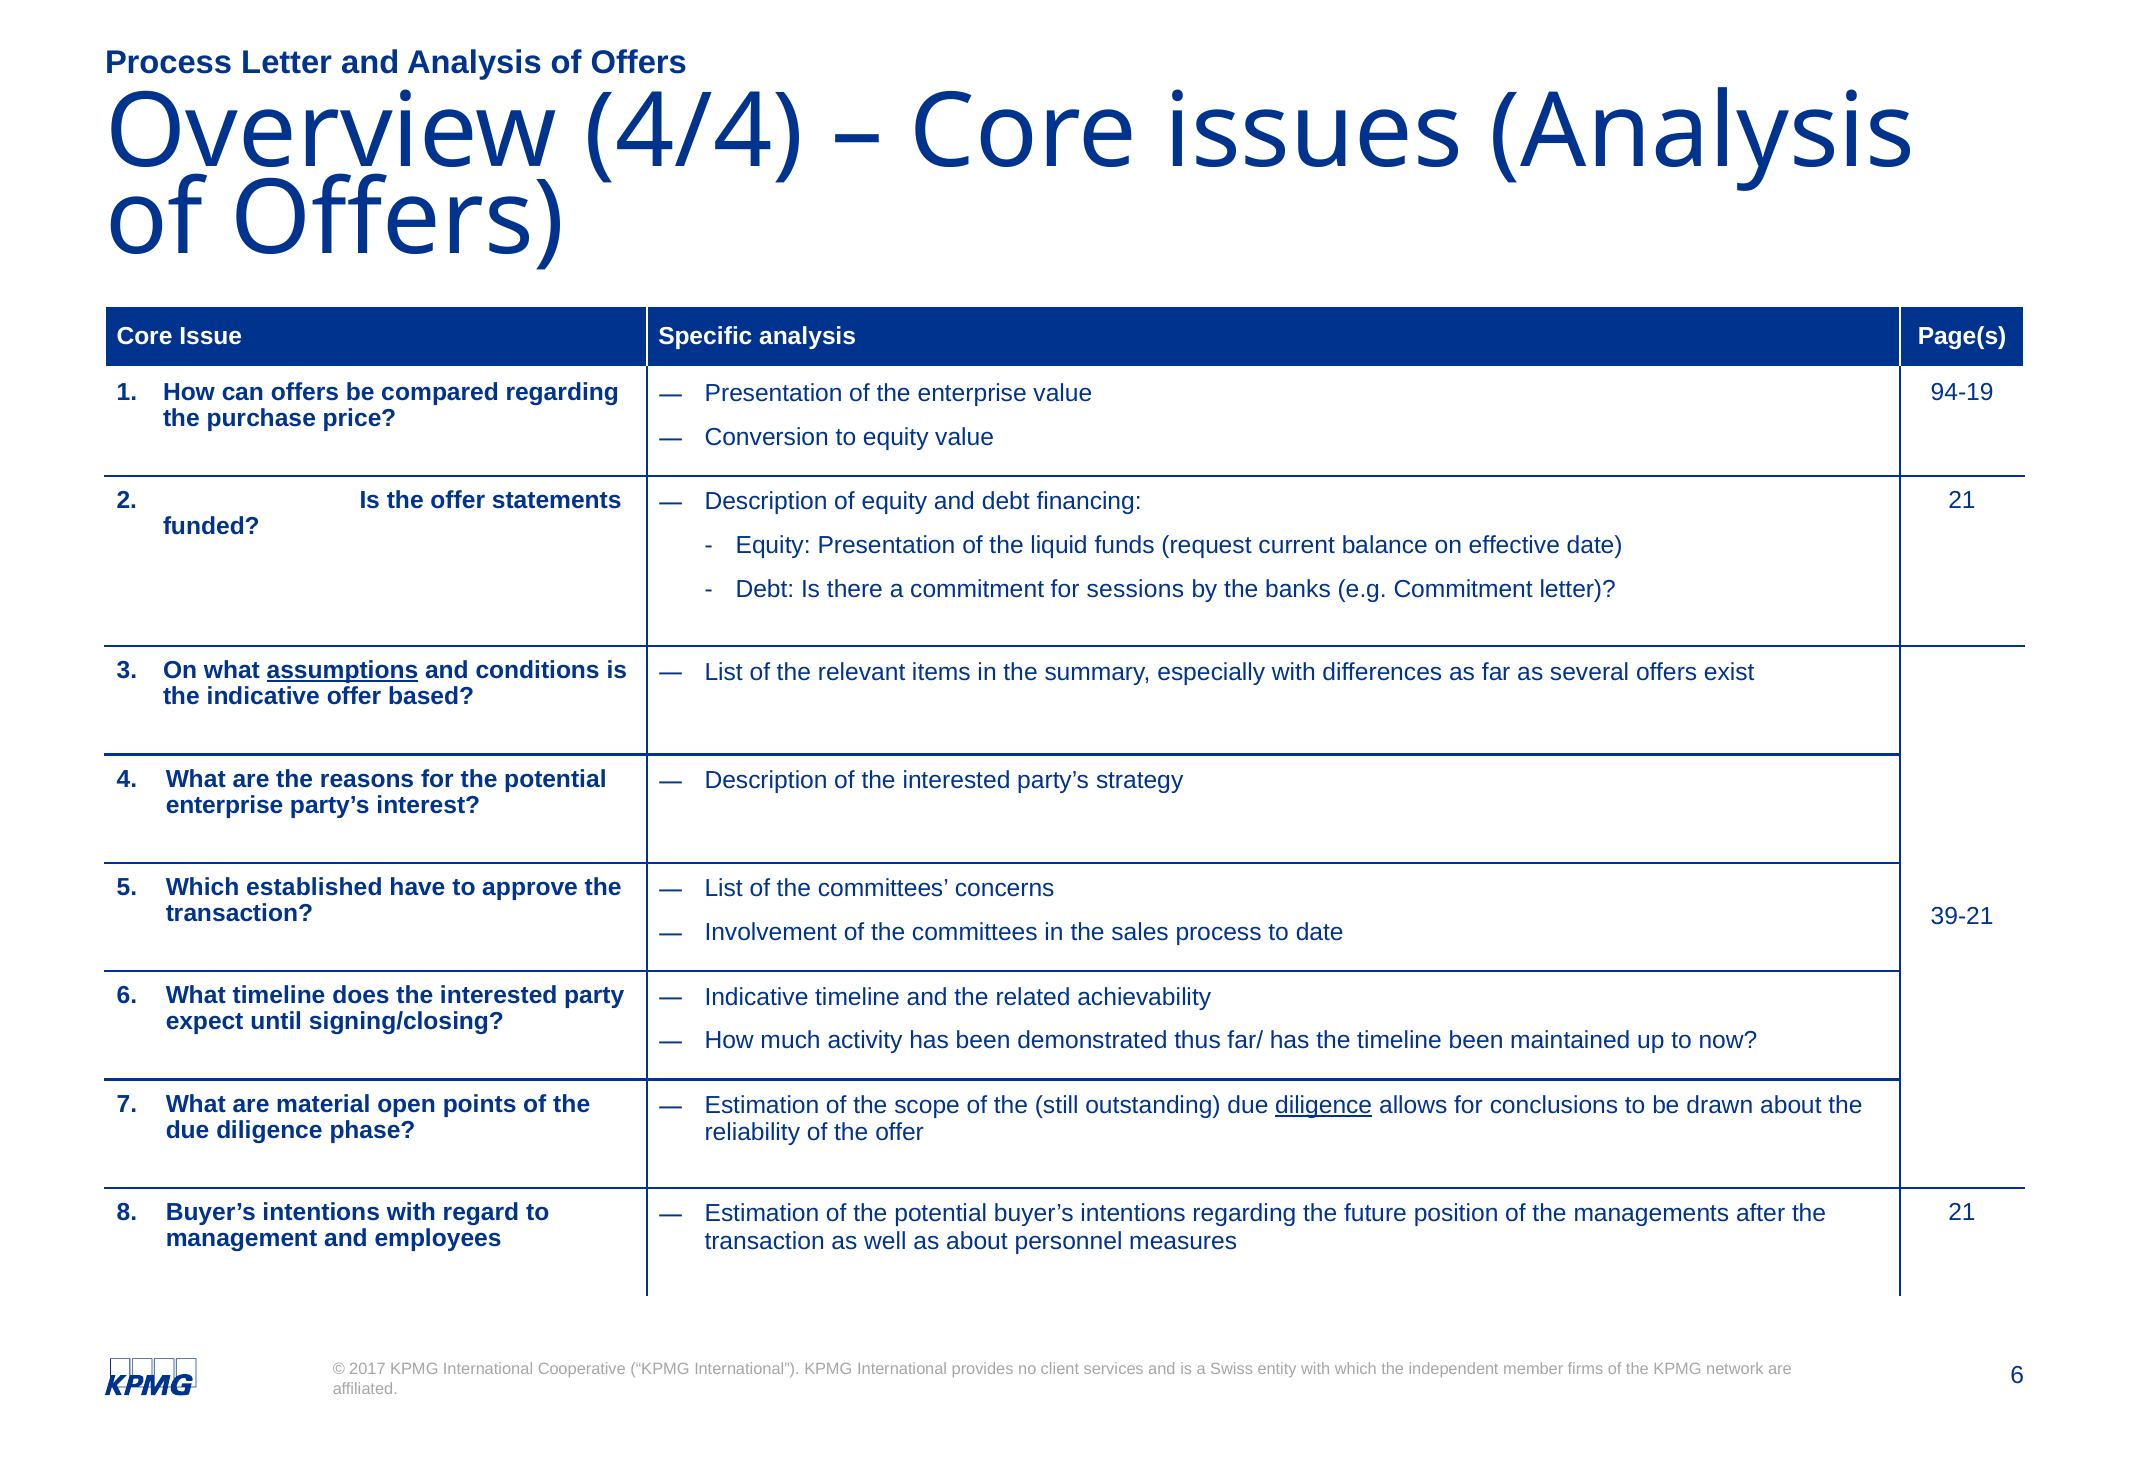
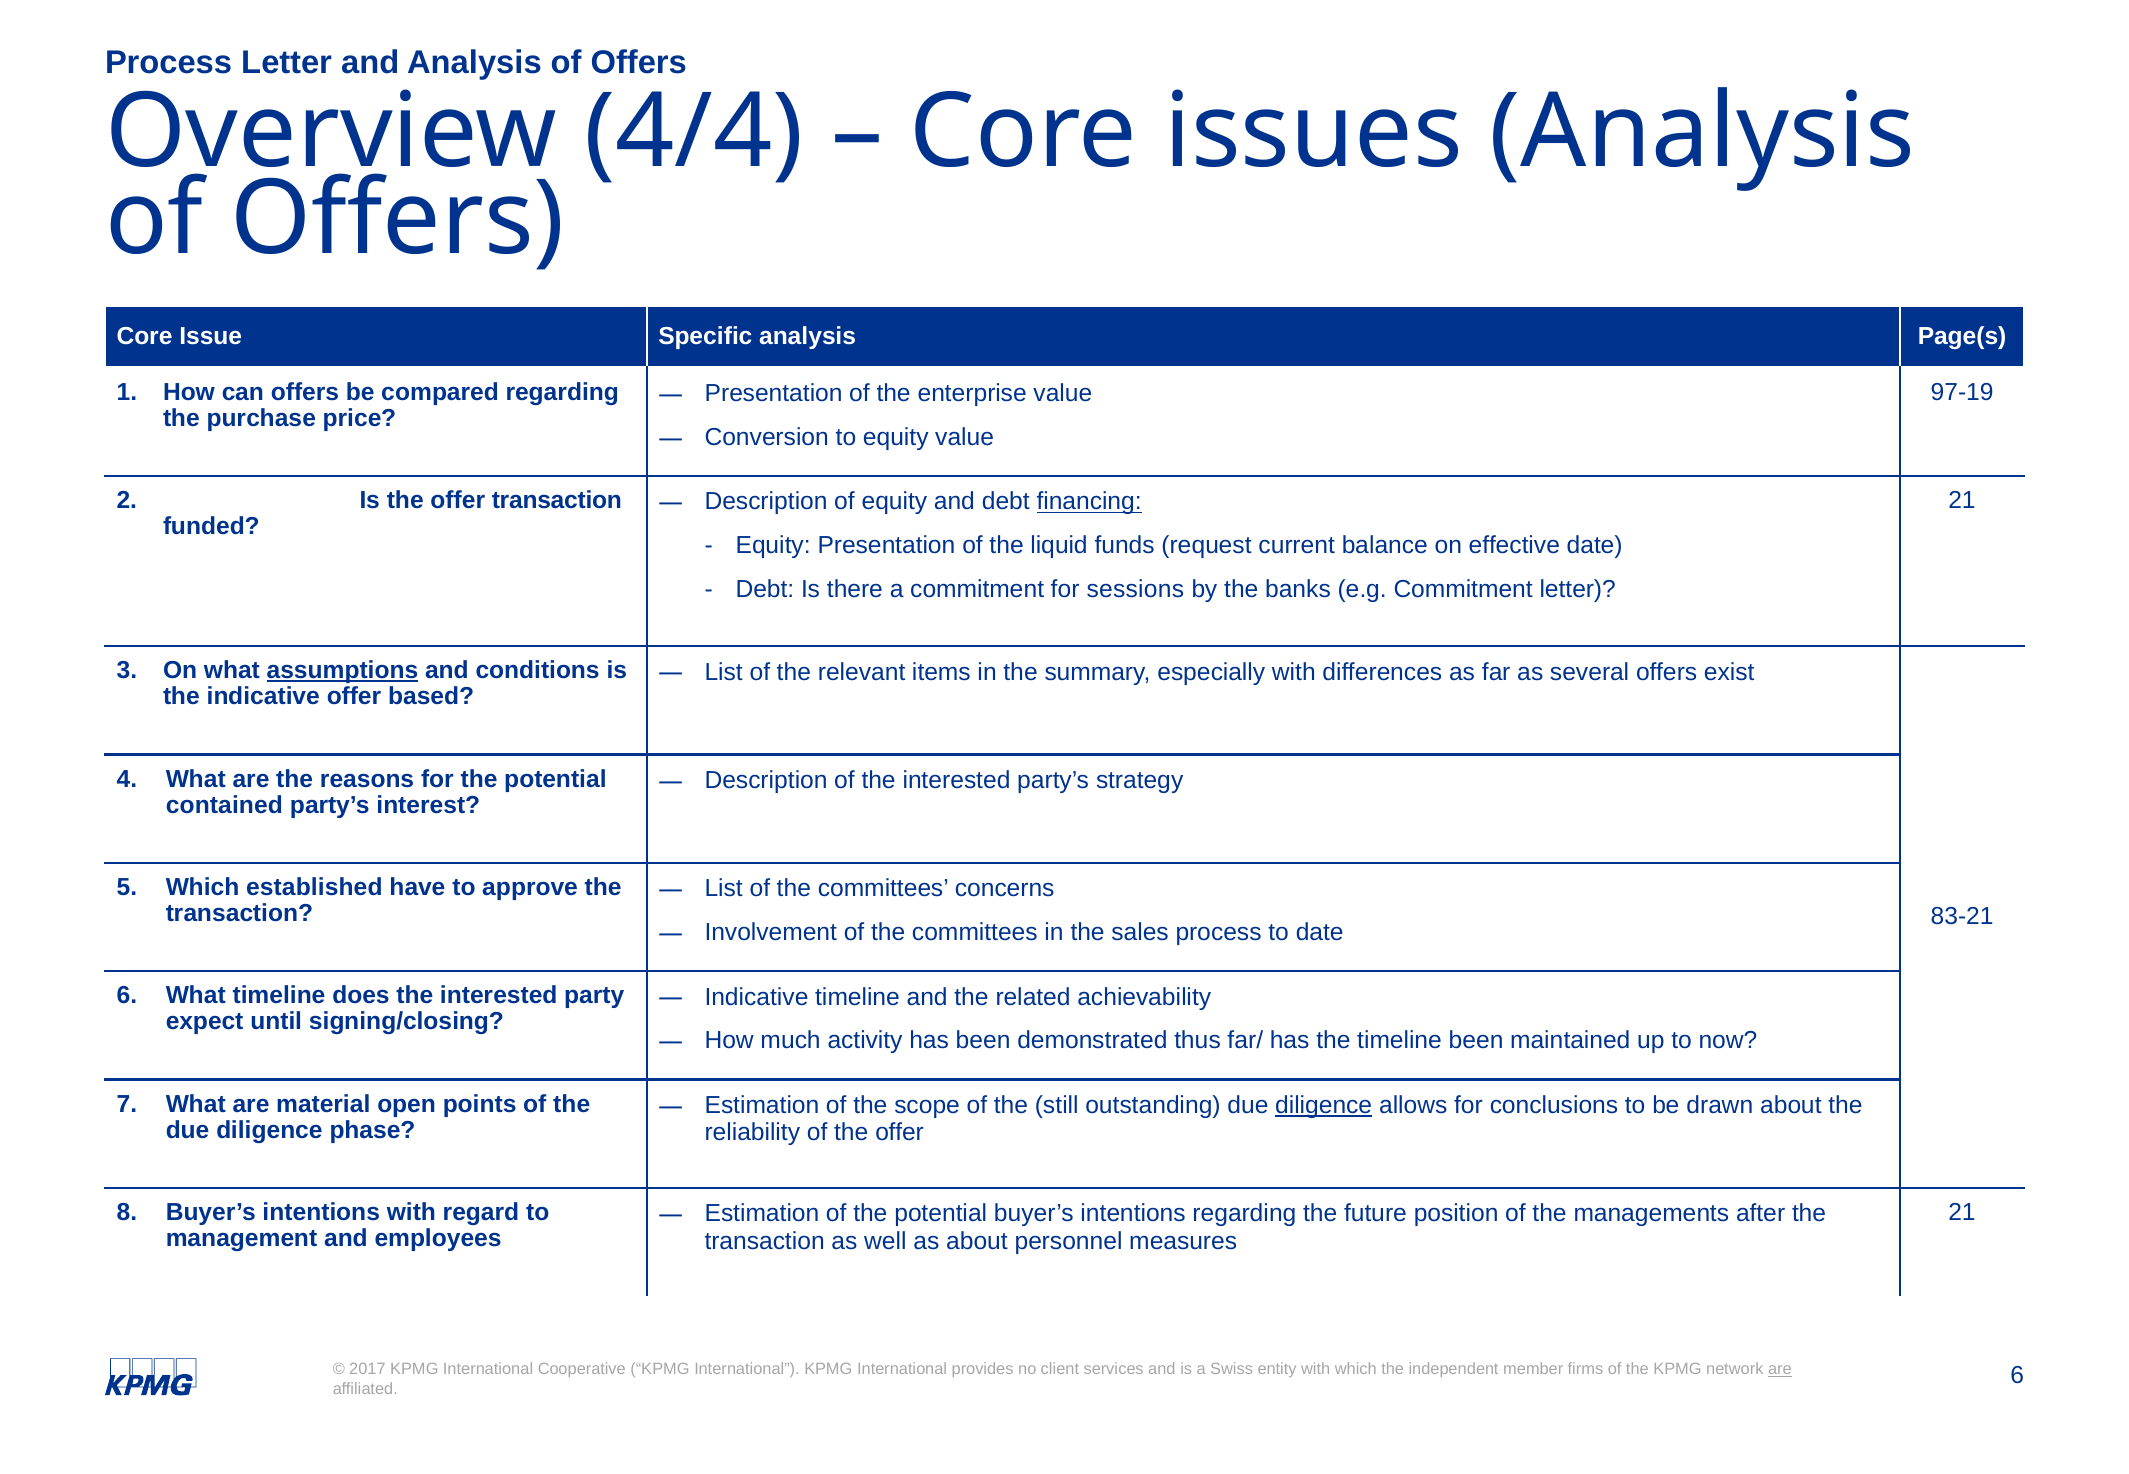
94-19: 94-19 -> 97-19 (1962, 392)
offer statements: statements -> transaction (557, 500)
financing underline: none -> present (1089, 502)
enterprise: enterprise -> contained (224, 805)
39-21: 39-21 -> 83-21 (1962, 917)
are underline: none -> present (1780, 1369)
